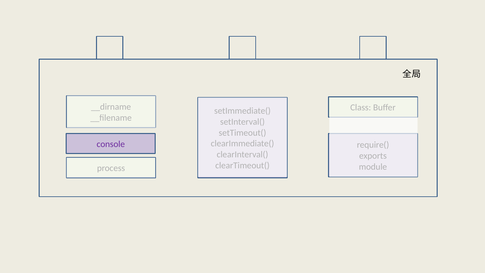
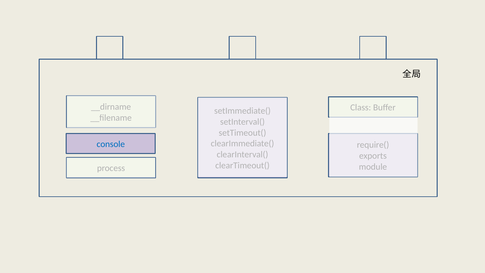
console colour: purple -> blue (111, 144)
